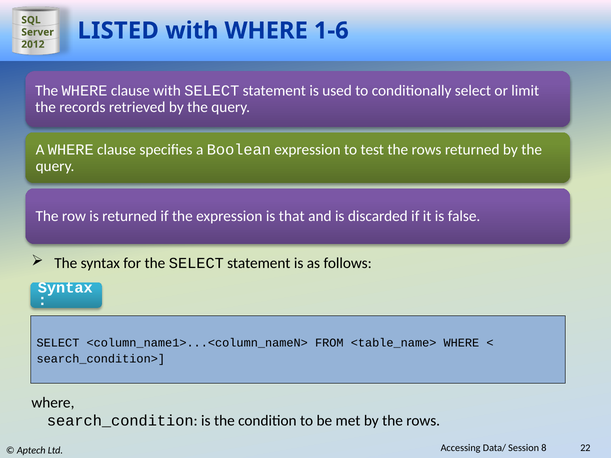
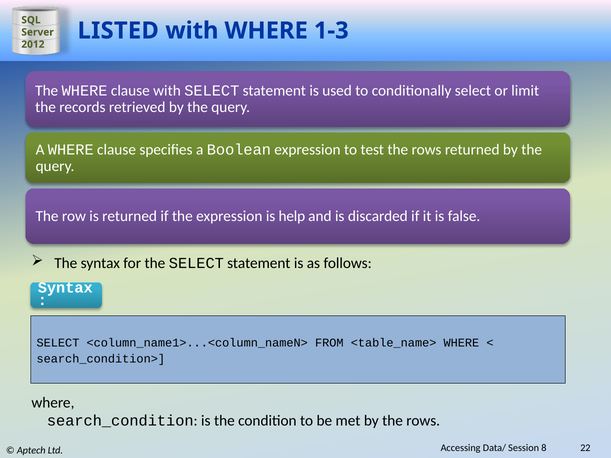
1-6: 1-6 -> 1-3 (331, 31)
that: that -> help (292, 216)
